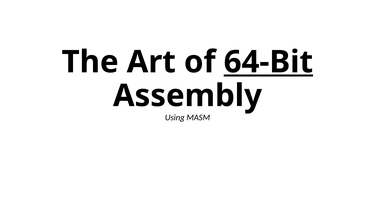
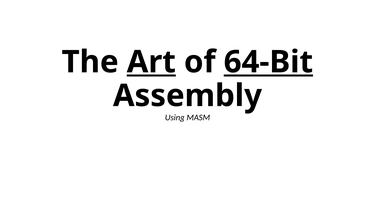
Art underline: none -> present (151, 62)
